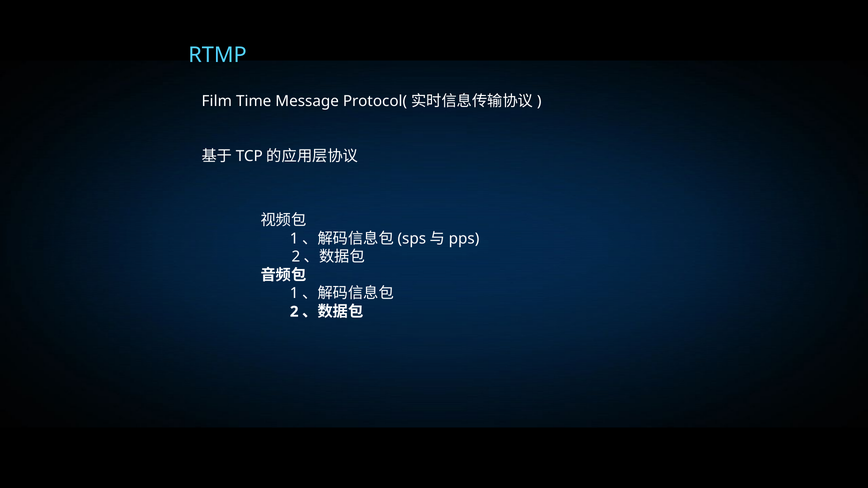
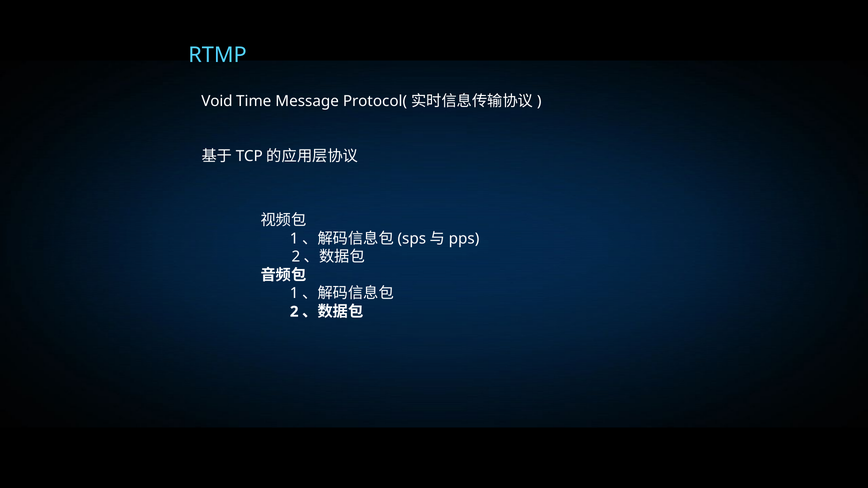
Film: Film -> Void (217, 101)
